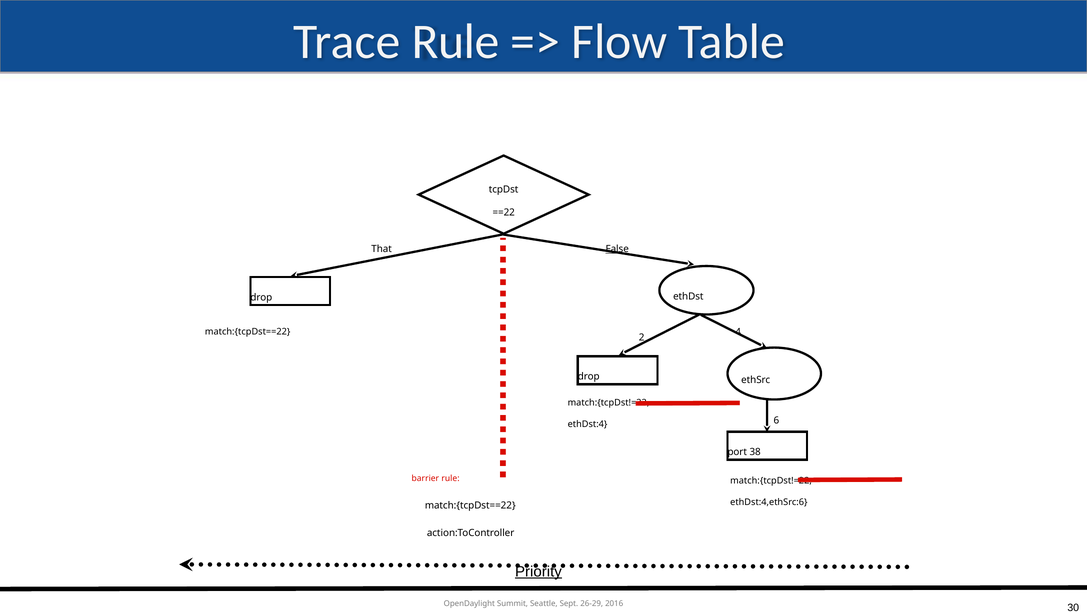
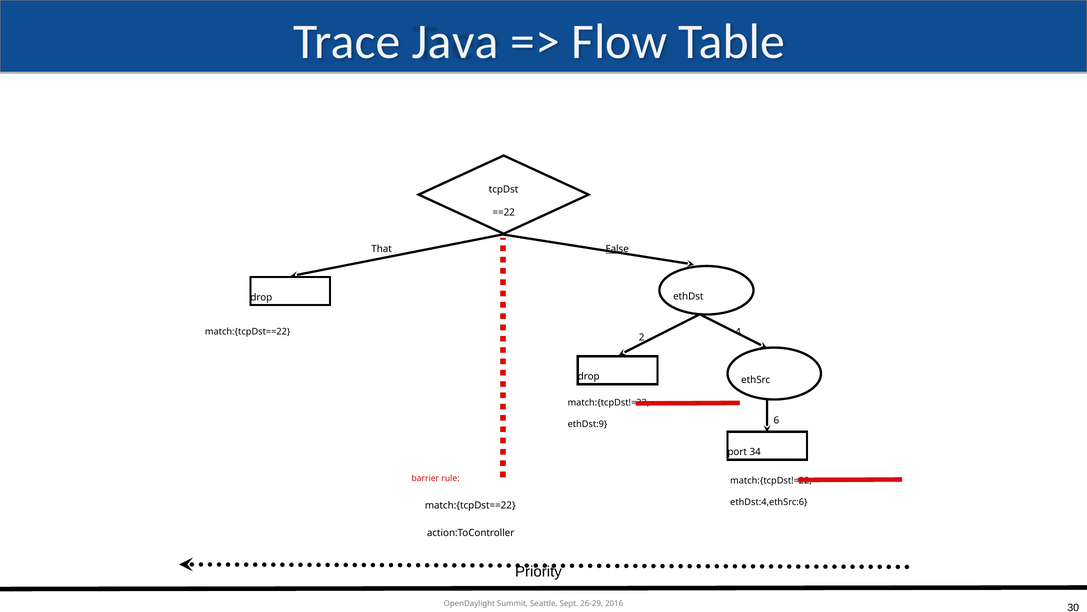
Trace Rule: Rule -> Java (455, 42)
ethDst:4: ethDst:4 -> ethDst:9 (588, 424)
38: 38 -> 34 (755, 452)
Priority underline: present -> none (538, 571)
